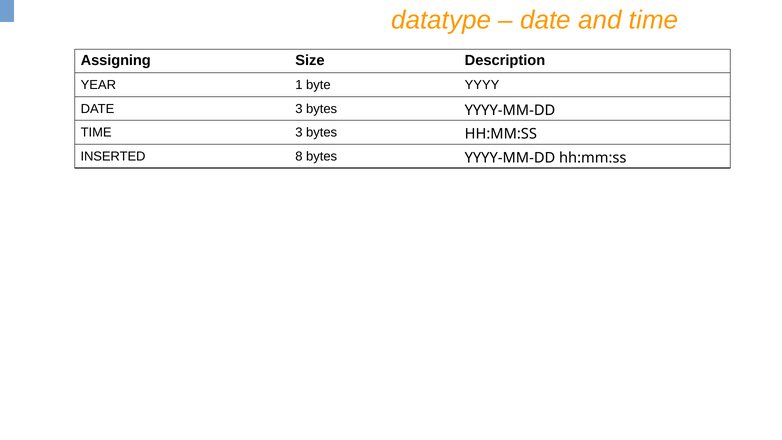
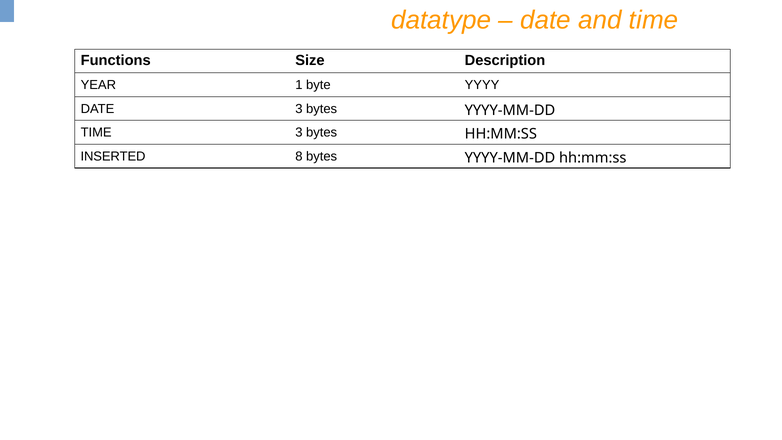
Assigning: Assigning -> Functions (116, 60)
